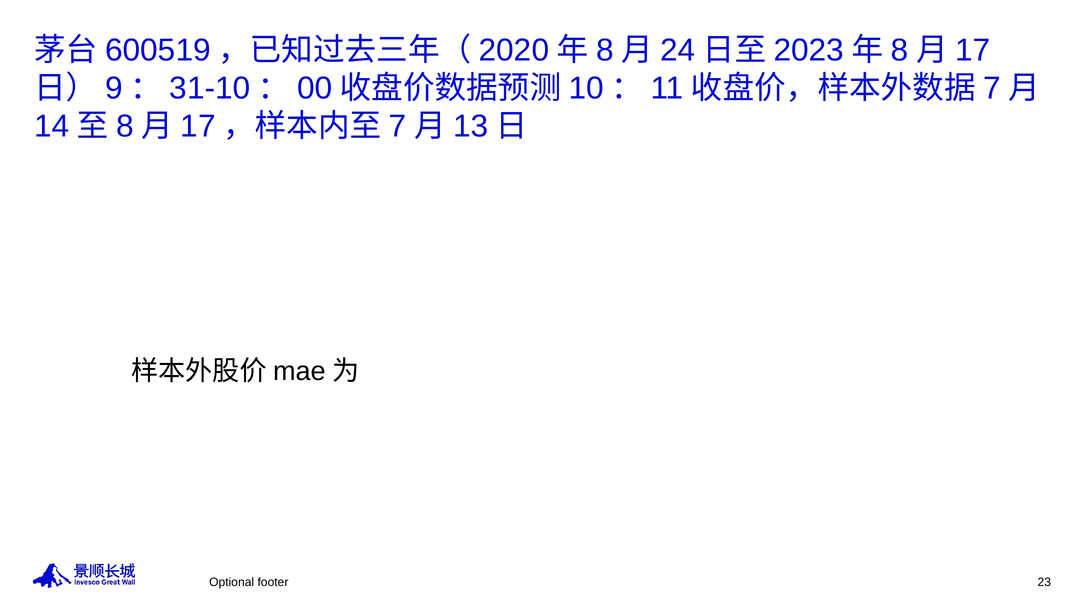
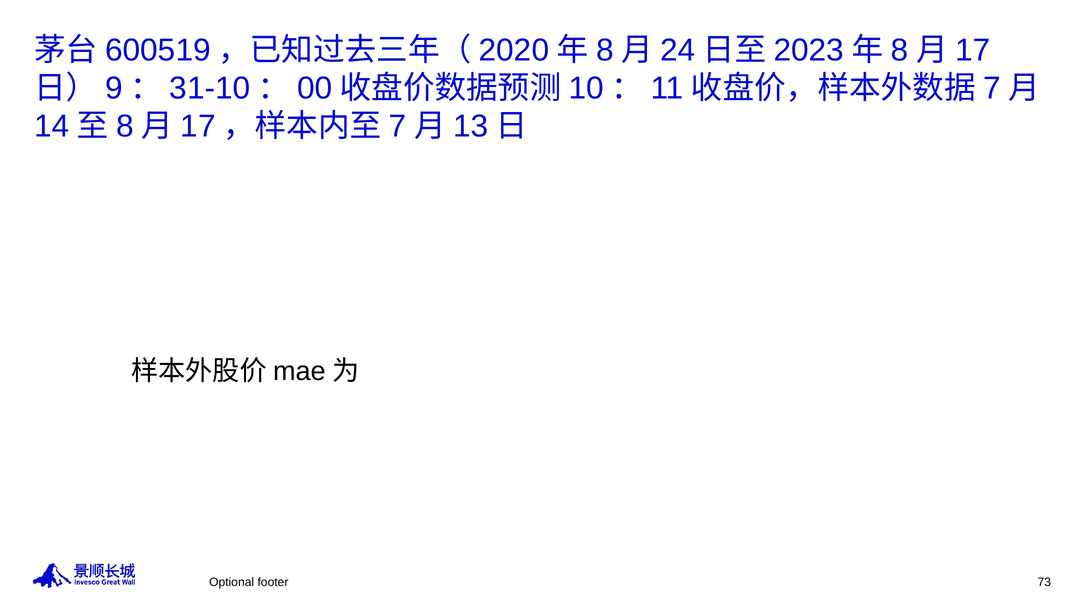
23: 23 -> 73 (1044, 582)
